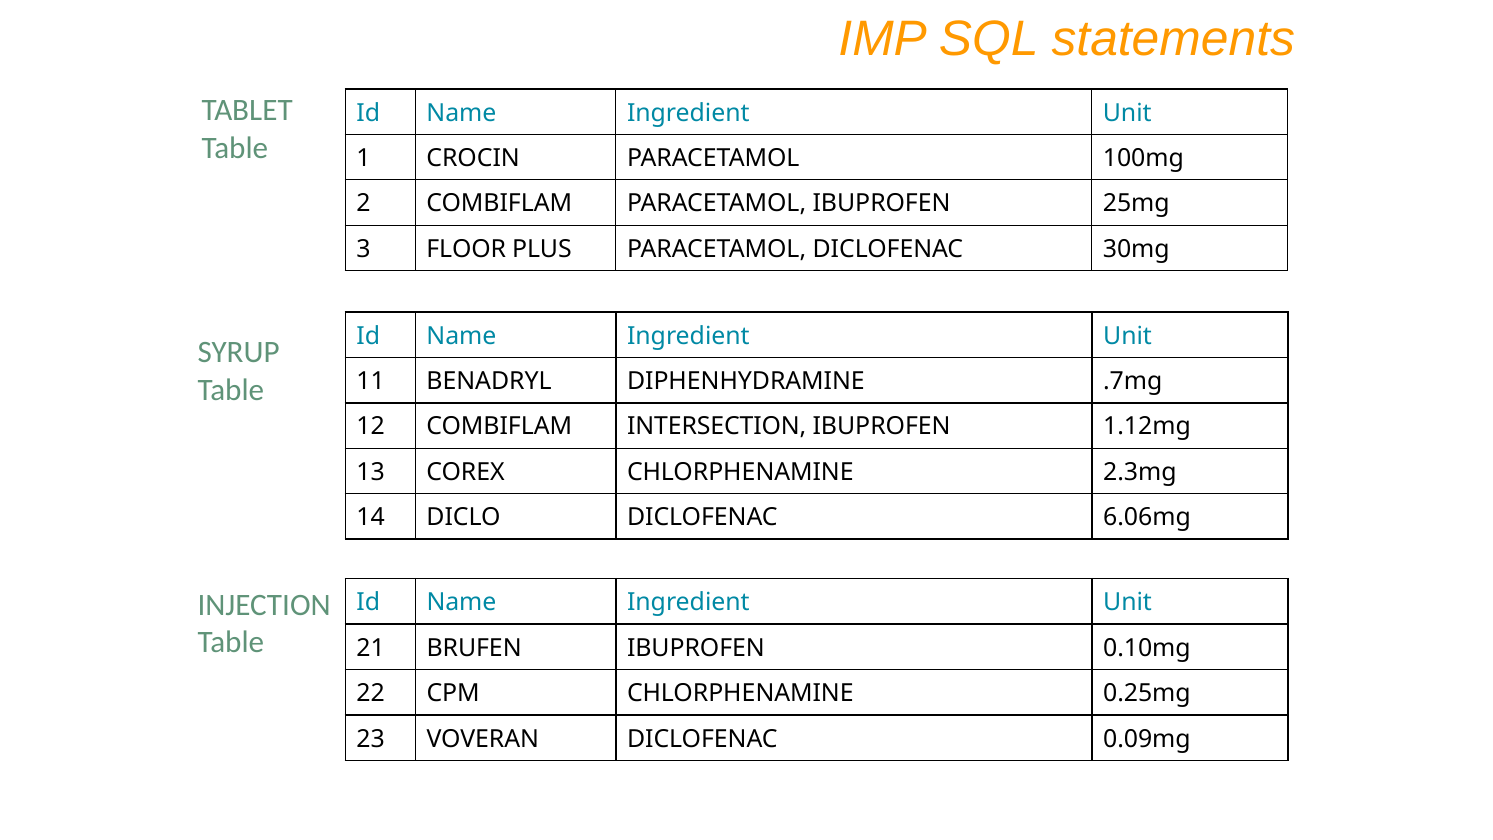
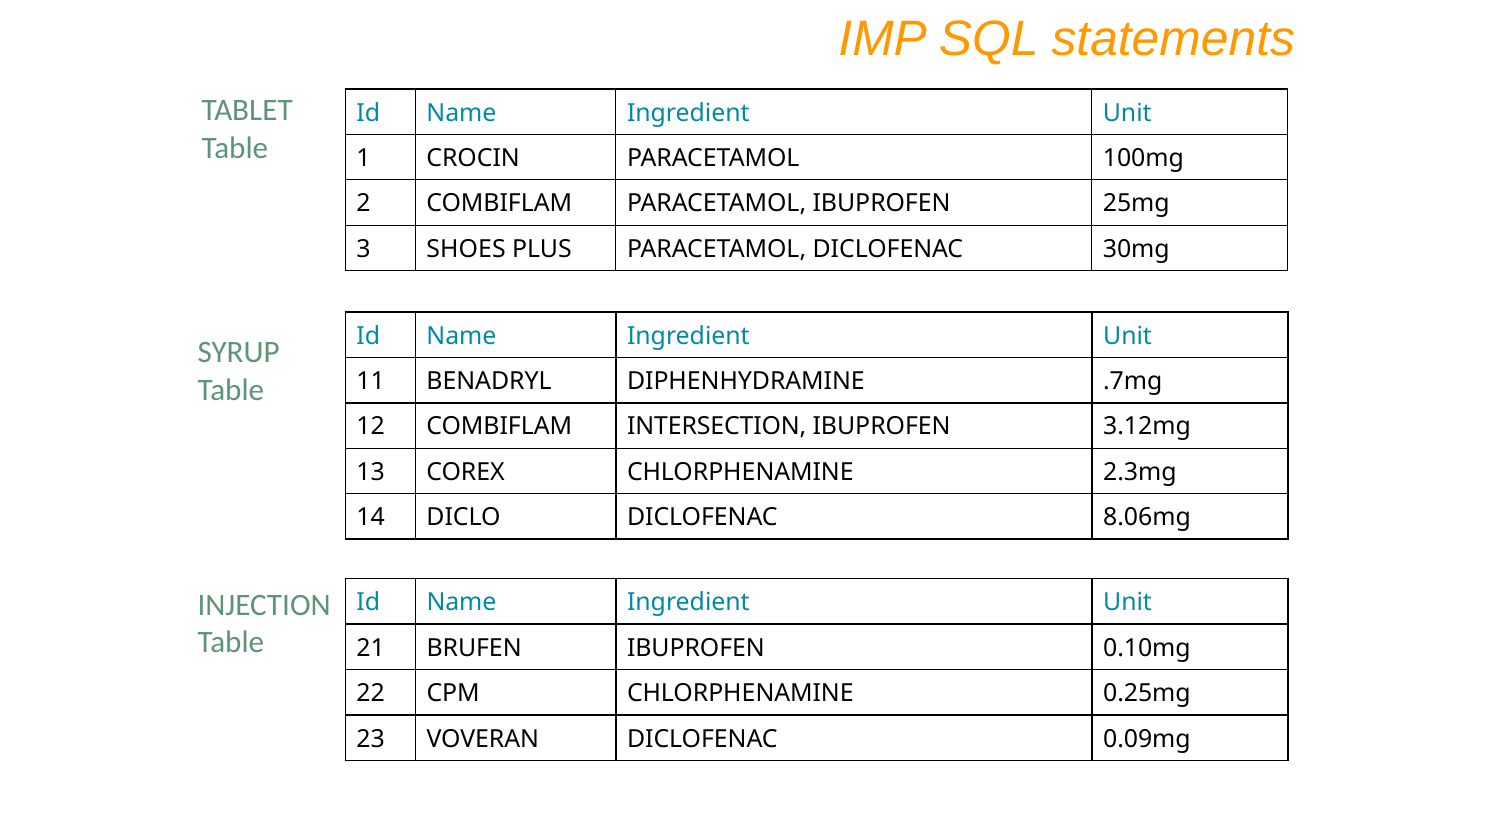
FLOOR: FLOOR -> SHOES (466, 249)
1.12mg: 1.12mg -> 3.12mg (1147, 427)
6.06mg: 6.06mg -> 8.06mg (1147, 517)
